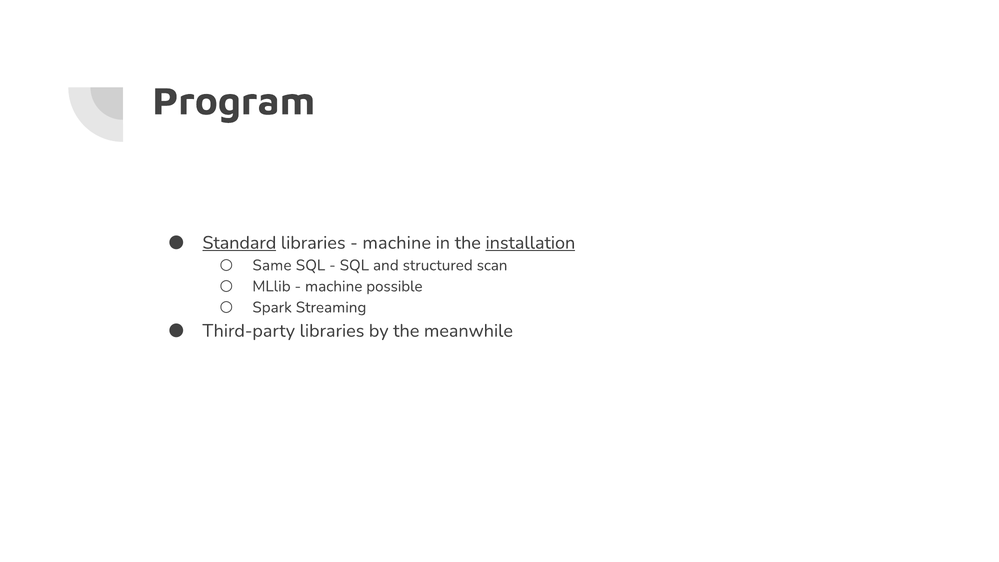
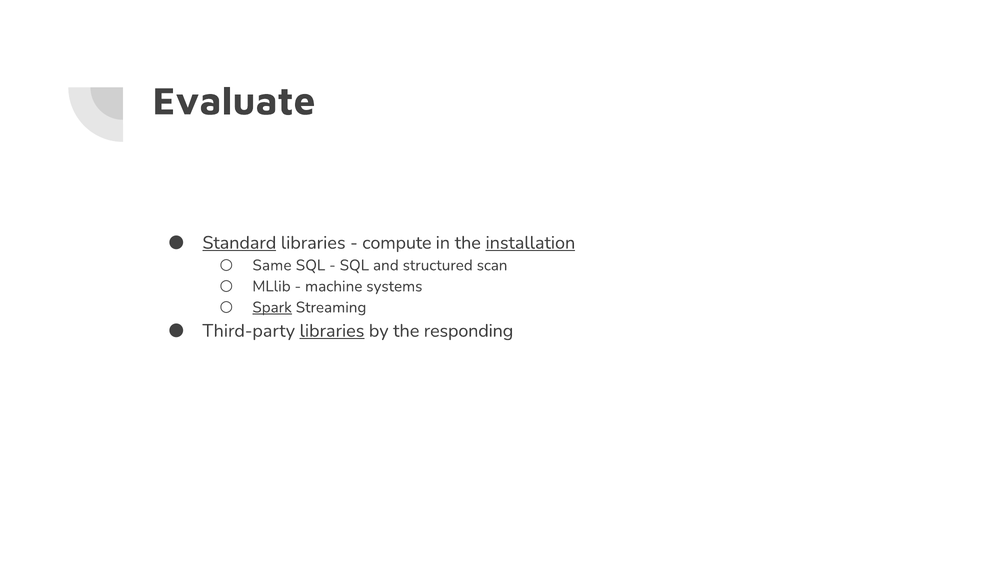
Program: Program -> Evaluate (234, 101)
machine: machine -> compute (397, 243)
possible: possible -> systems (394, 286)
Spark underline: none -> present (272, 307)
libraries underline: none -> present (332, 331)
meanwhile: meanwhile -> responding (469, 331)
